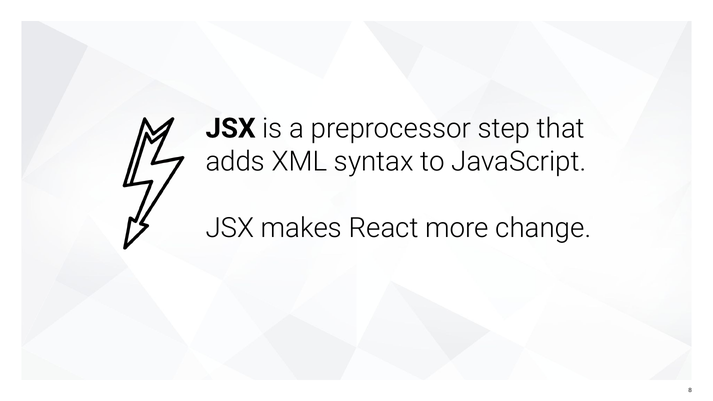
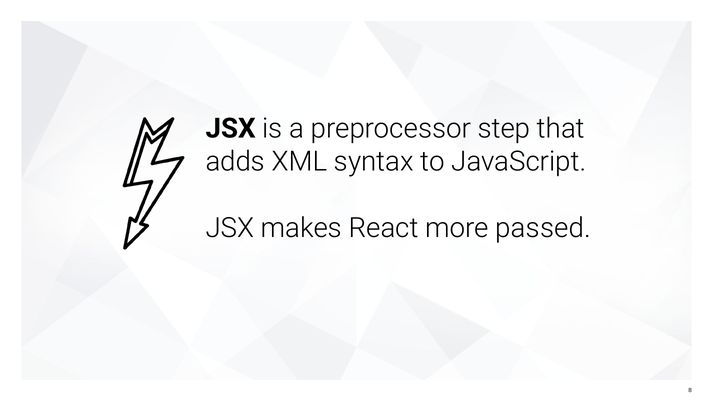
change: change -> passed (543, 228)
